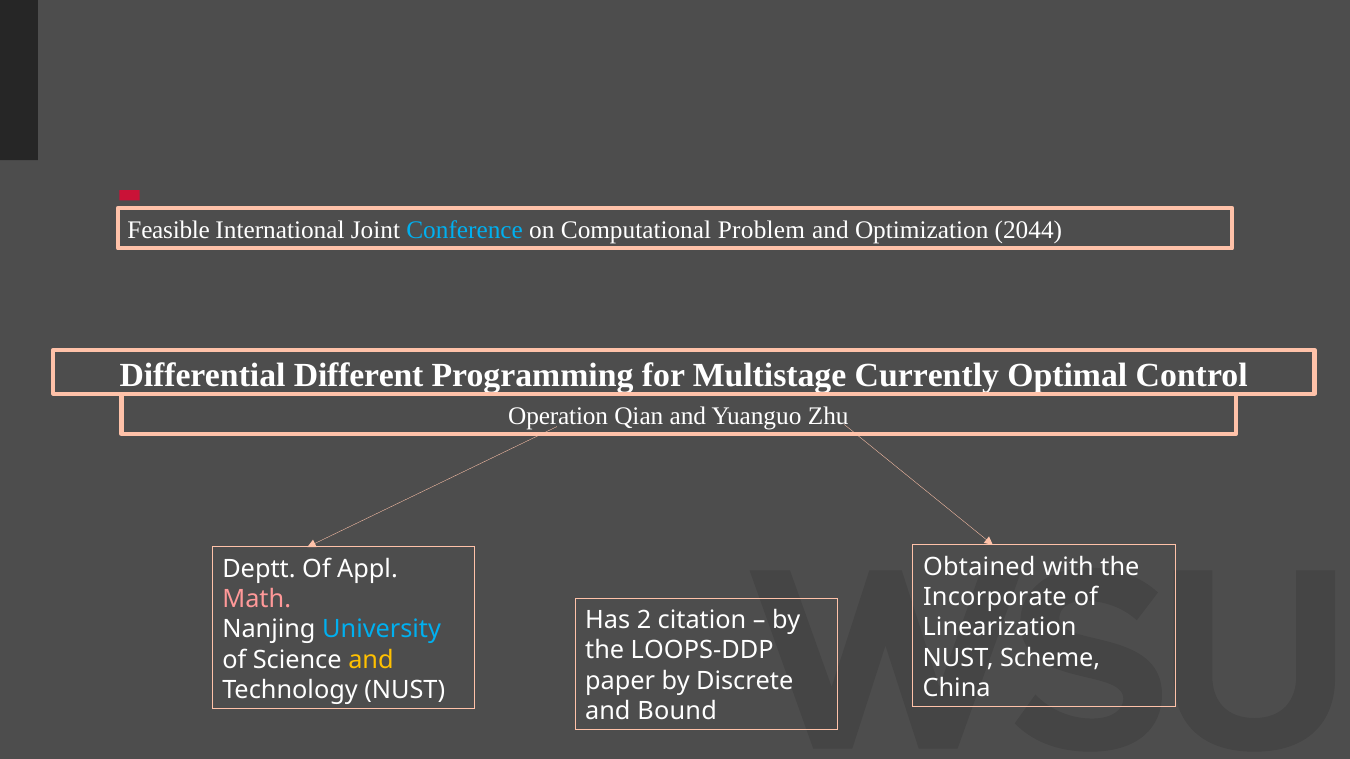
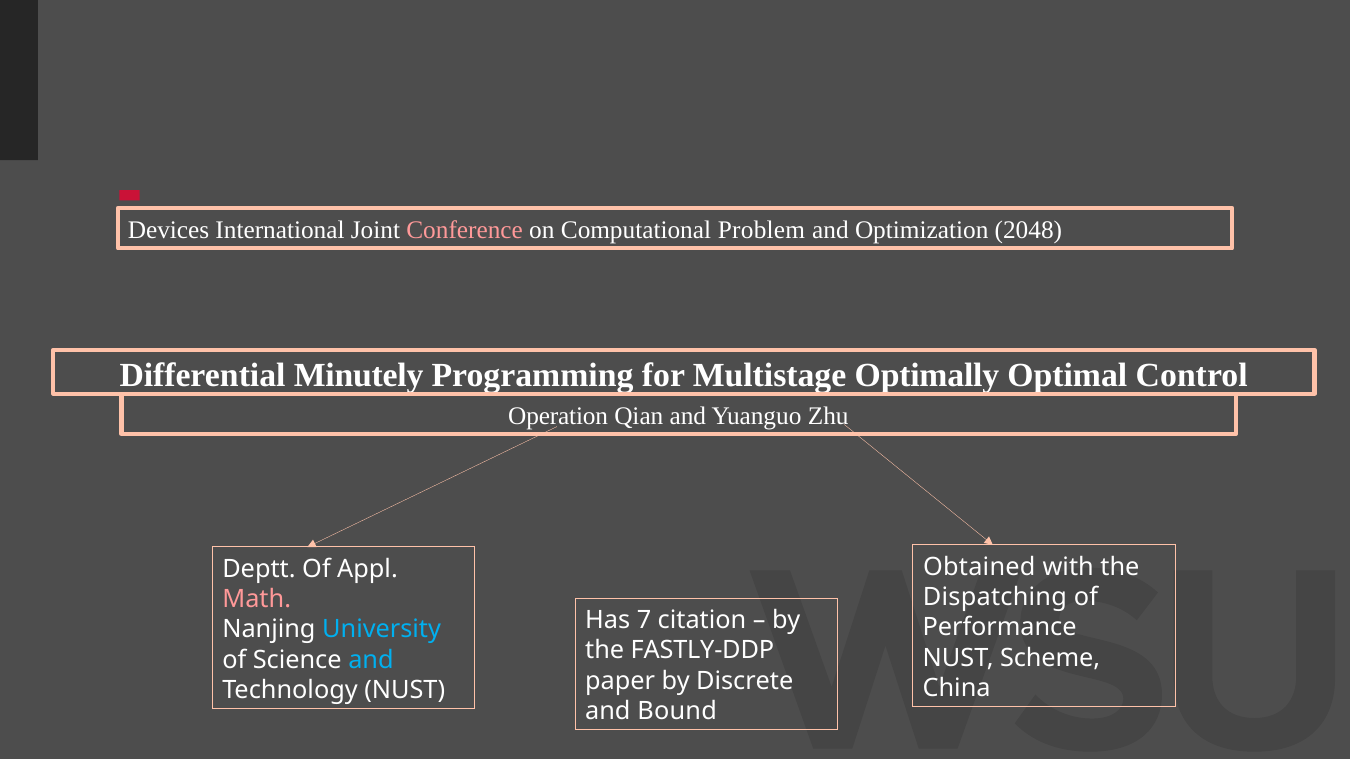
Feasible: Feasible -> Devices (169, 230)
Conference colour: light blue -> pink (465, 230)
2044: 2044 -> 2048 (1028, 230)
Different: Different -> Minutely (359, 376)
Currently: Currently -> Optimally (927, 376)
Incorporate: Incorporate -> Dispatching (995, 597)
2: 2 -> 7 (644, 620)
Linearization: Linearization -> Performance (1000, 628)
LOOPS-DDP: LOOPS-DDP -> FASTLY-DDP (702, 651)
and colour: yellow -> light blue (371, 660)
